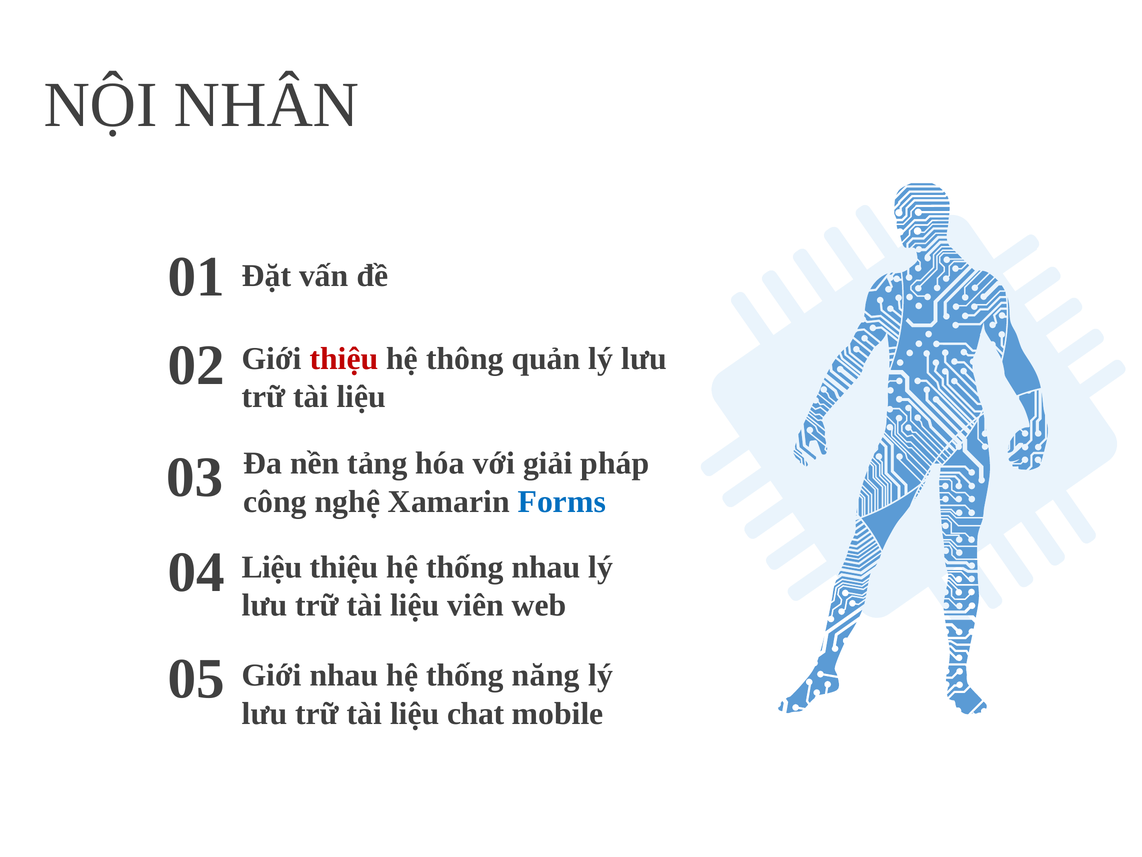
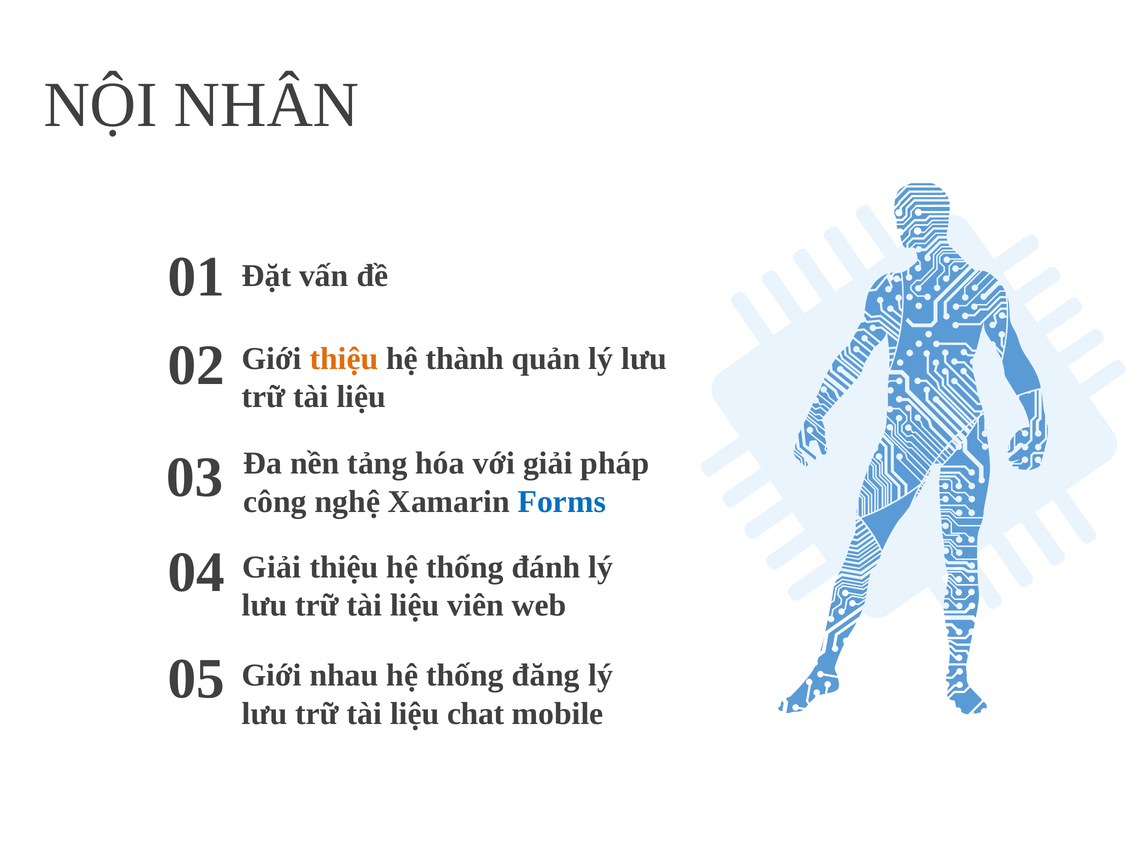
thiệu colour: red -> orange (344, 359)
thông: thông -> thành (465, 359)
Liệu: Liệu -> Giải (272, 567)
thống nhau: nhau -> đánh (546, 567)
năng: năng -> đăng (546, 675)
